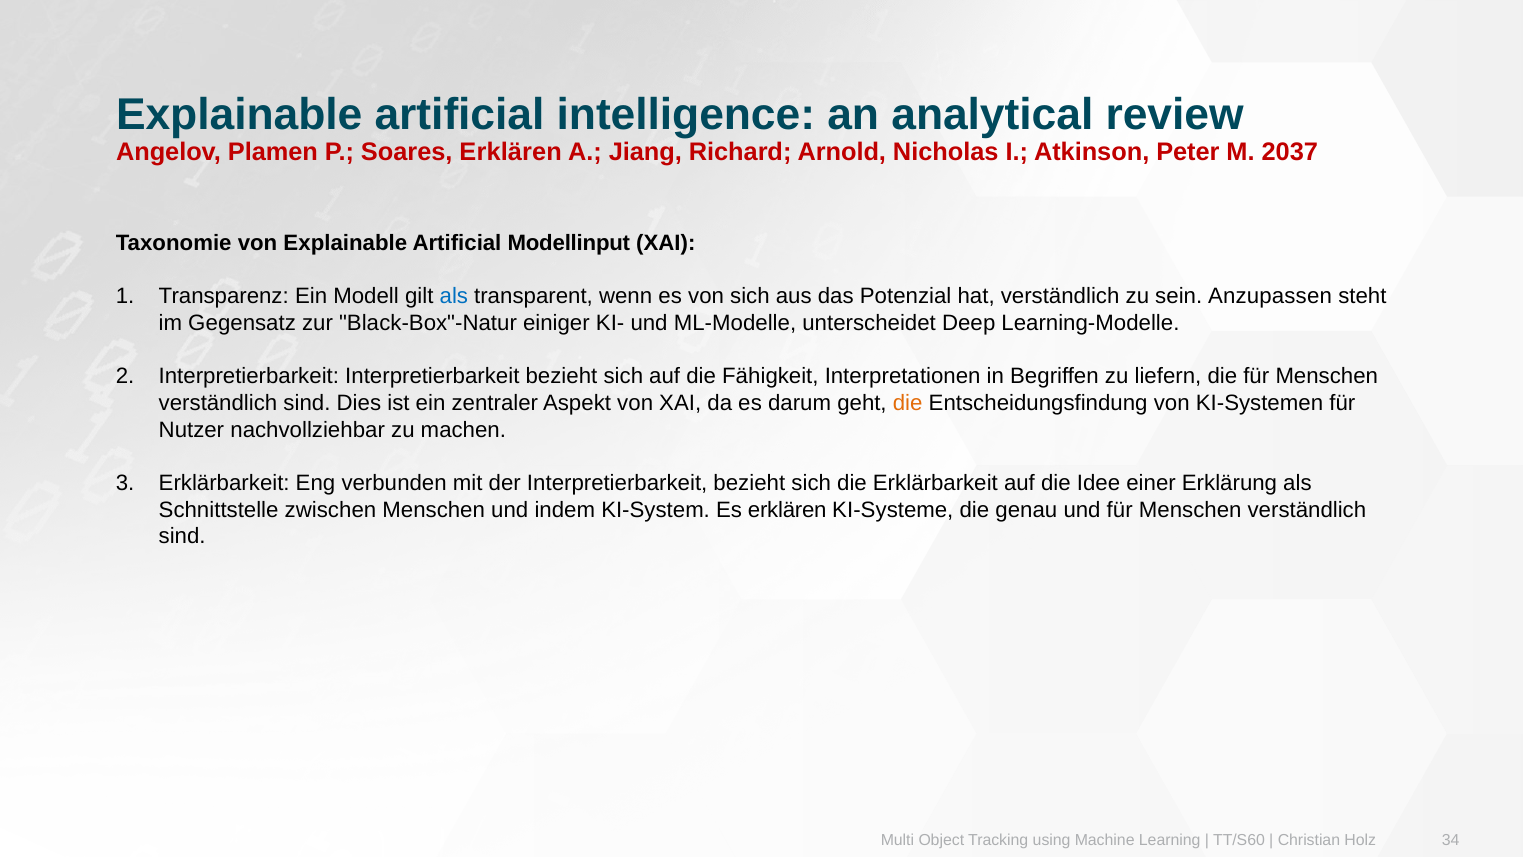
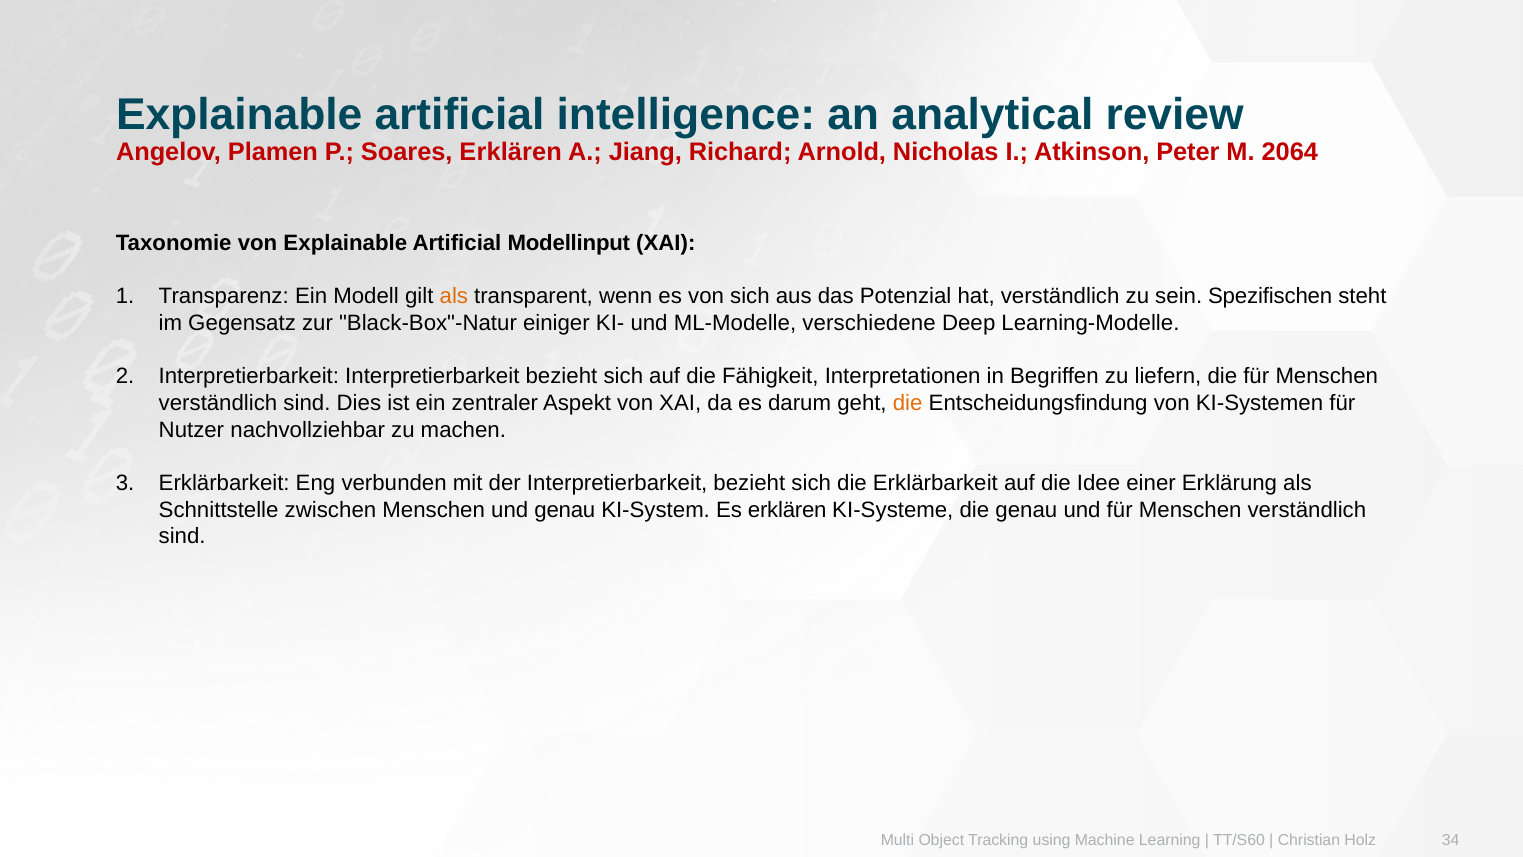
2037: 2037 -> 2064 (1290, 152)
als colour: blue -> orange (454, 296)
Anzupassen: Anzupassen -> Spezifischen (1270, 296)
unterscheidet: unterscheidet -> verschiedene (869, 323)
und indem: indem -> genau (565, 510)
